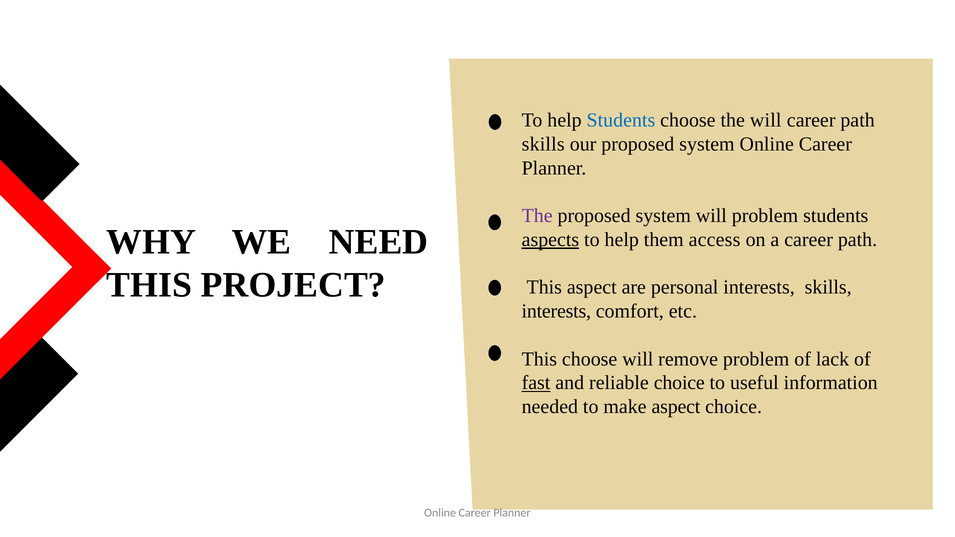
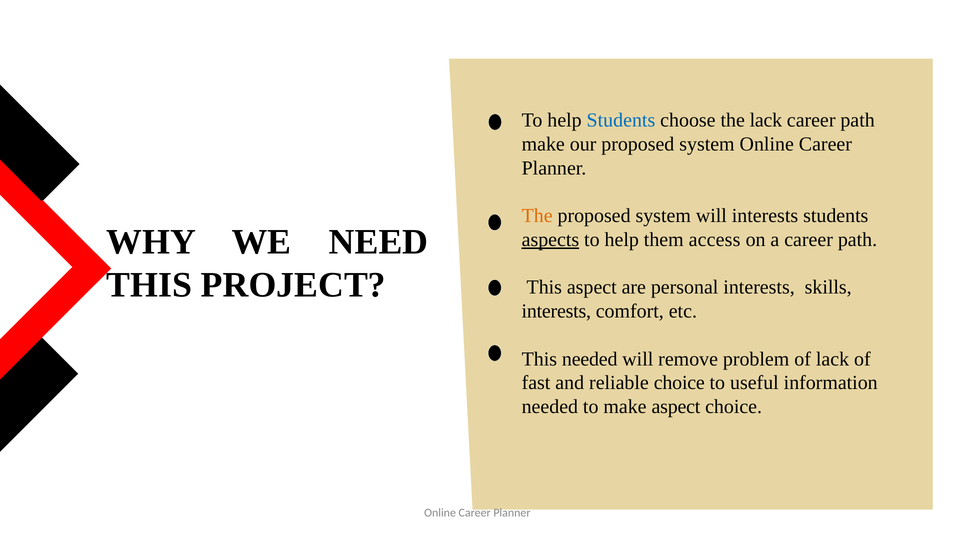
the will: will -> lack (766, 120)
skills: skills -> make (543, 144)
The colour: purple -> orange (537, 216)
will problem: problem -> interests (765, 216)
This choose: choose -> needed (590, 359)
fast underline: present -> none (536, 383)
